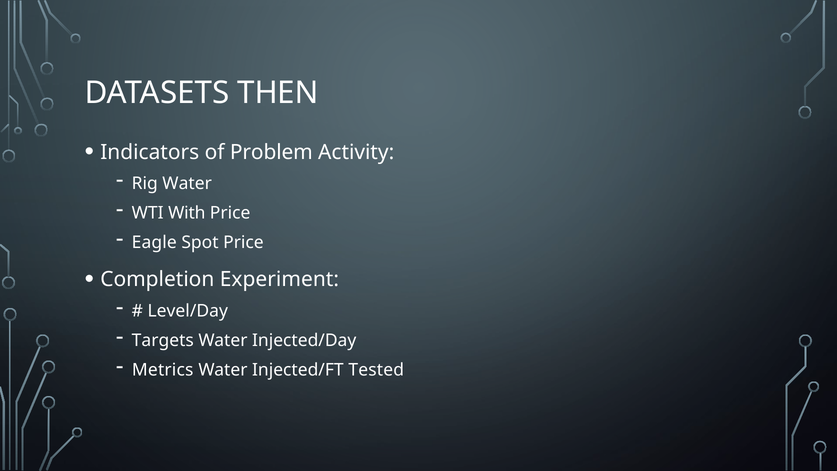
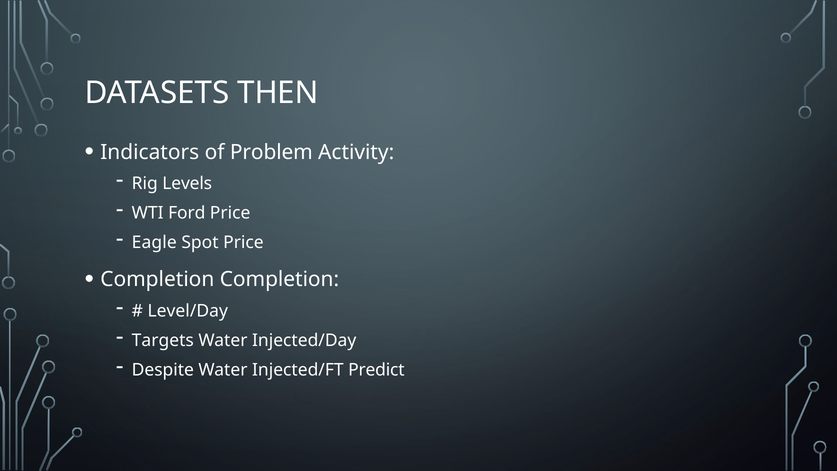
Rig Water: Water -> Levels (187, 183)
With: With -> Ford (187, 213)
Completion Experiment: Experiment -> Completion (279, 279)
Metrics: Metrics -> Despite (163, 370)
Tested: Tested -> Predict (376, 370)
